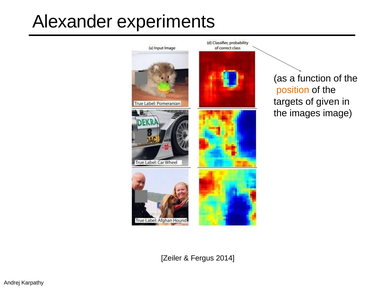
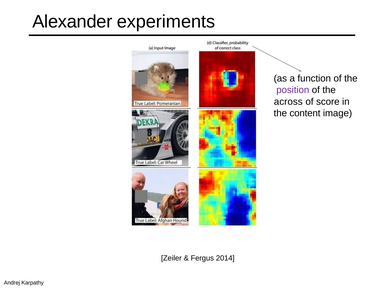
position colour: orange -> purple (293, 90)
targets: targets -> across (288, 102)
given: given -> score (328, 102)
images: images -> content (305, 113)
